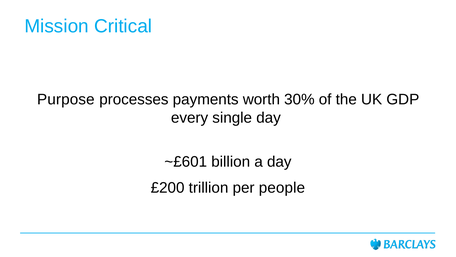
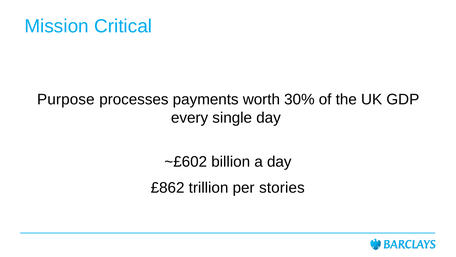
~£601: ~£601 -> ~£602 (186, 162)
£200: £200 -> £862 (168, 188)
people: people -> stories (282, 188)
